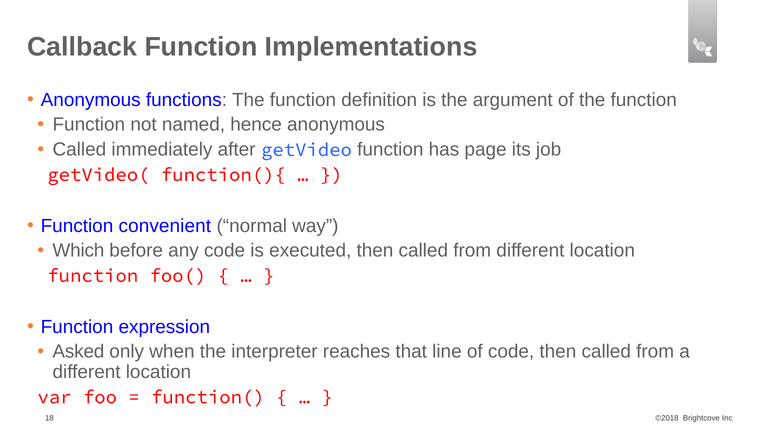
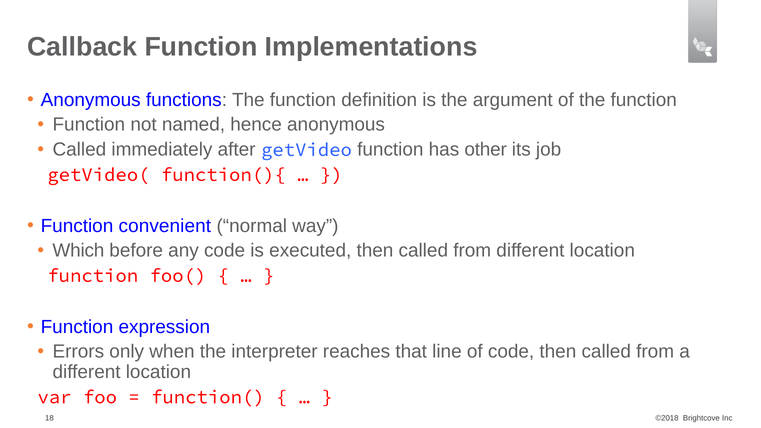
page: page -> other (486, 150)
Asked: Asked -> Errors (78, 352)
